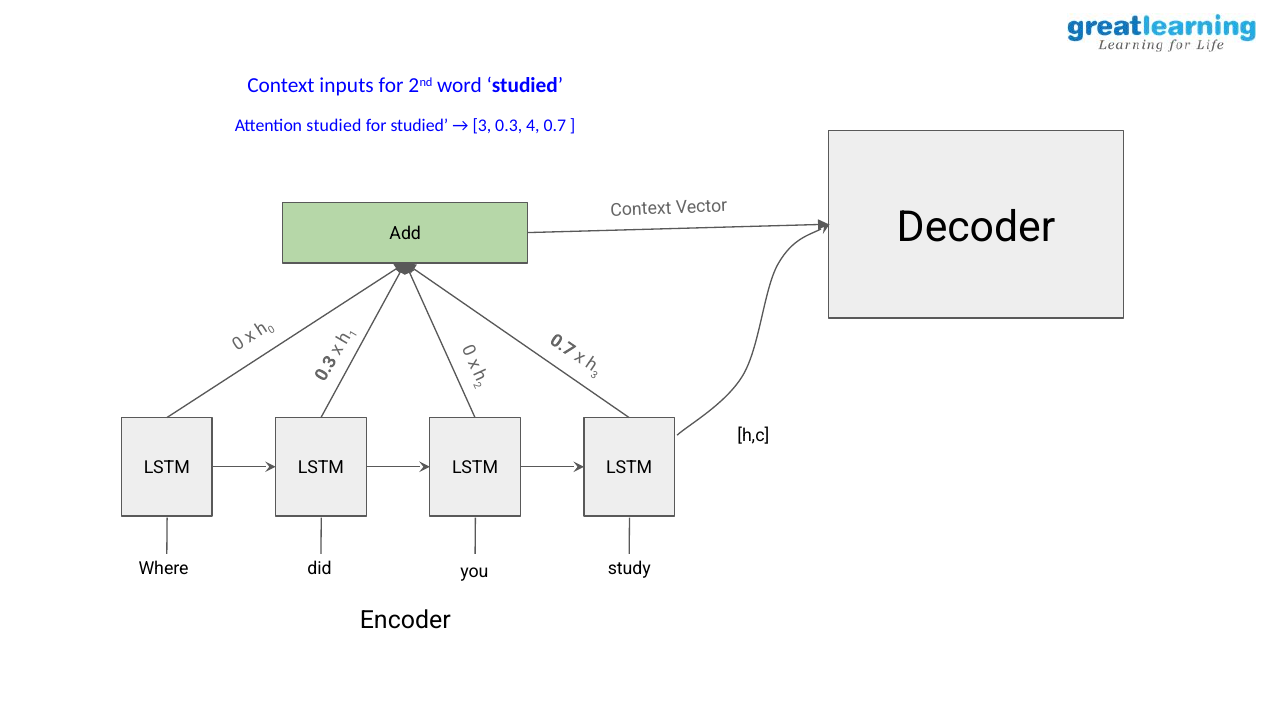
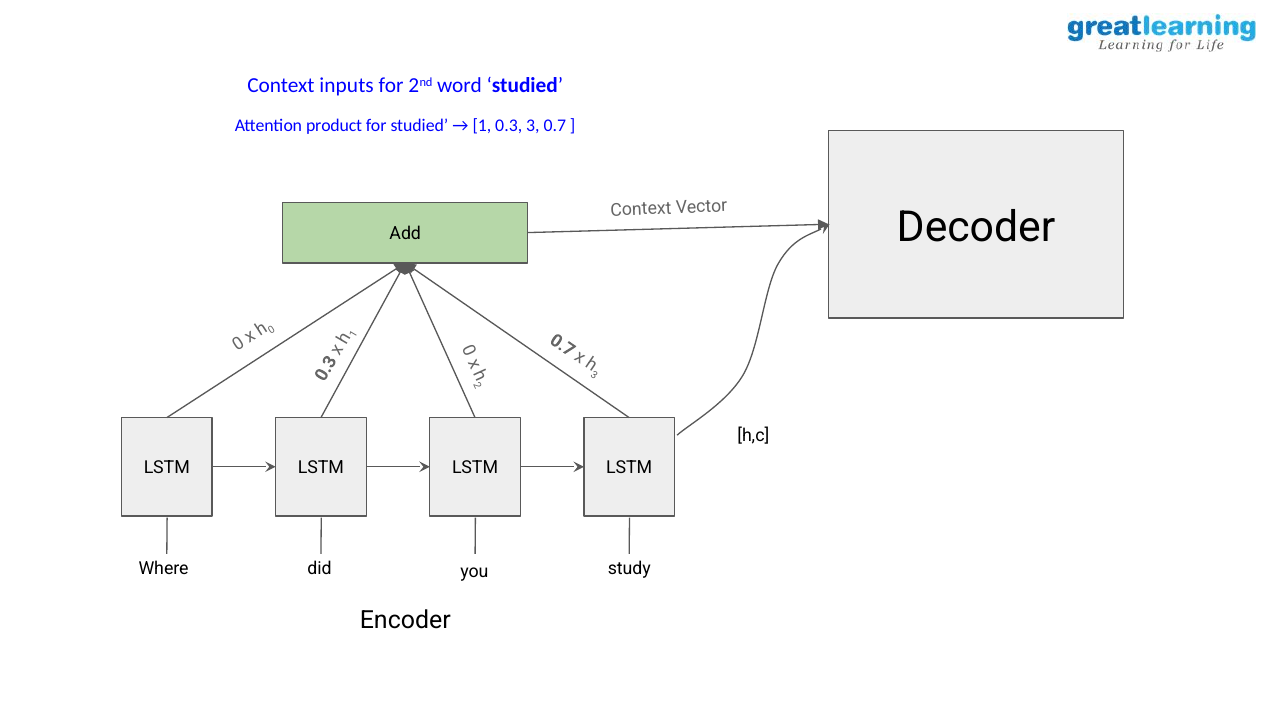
Attention studied: studied -> product (334, 126)
3: 3 -> 1 (482, 126)
0.3 4: 4 -> 3 (533, 126)
